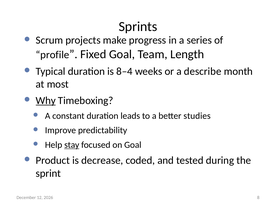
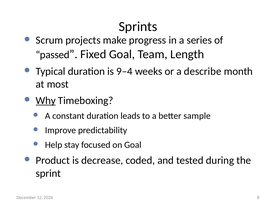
profile: profile -> passed (53, 55)
8–4: 8–4 -> 9–4 (124, 71)
studies: studies -> sample (197, 116)
stay underline: present -> none (72, 145)
